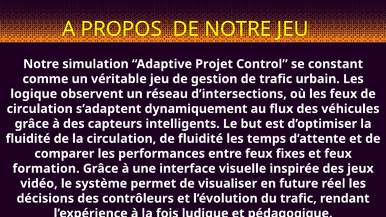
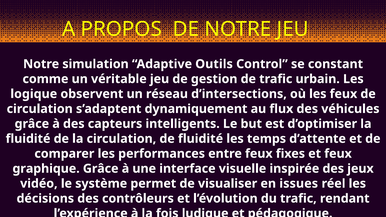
Projet: Projet -> Outils (214, 64)
formation: formation -> graphique (46, 169)
future: future -> issues (299, 184)
